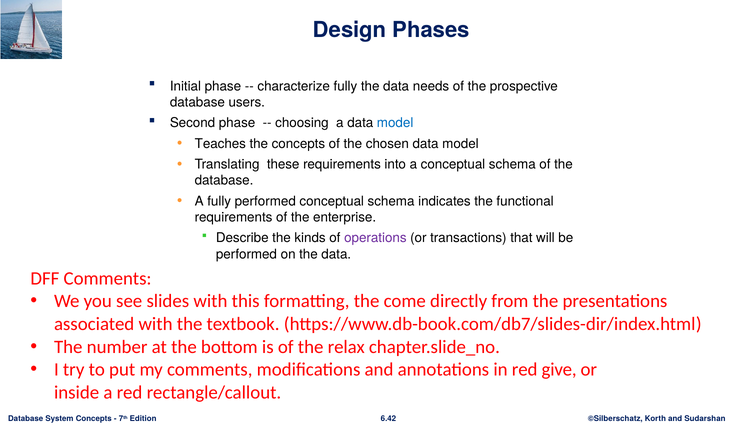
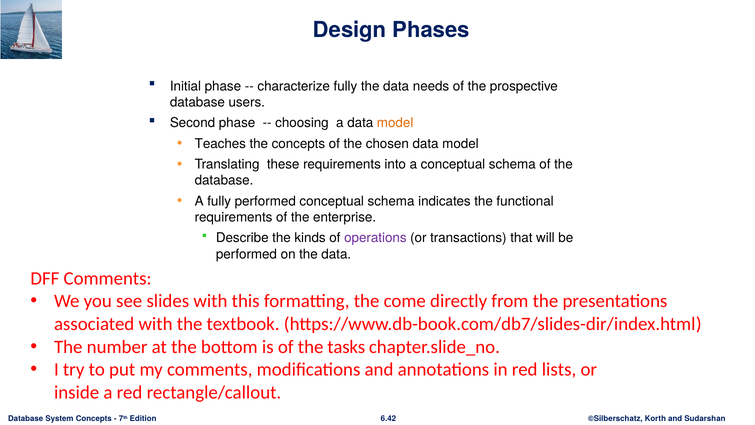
model colour: blue -> orange (395, 123)
relax: relax -> tasks (346, 347)
give: give -> lists (559, 369)
